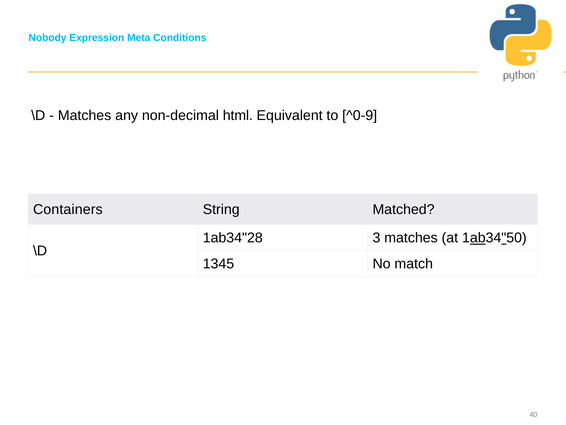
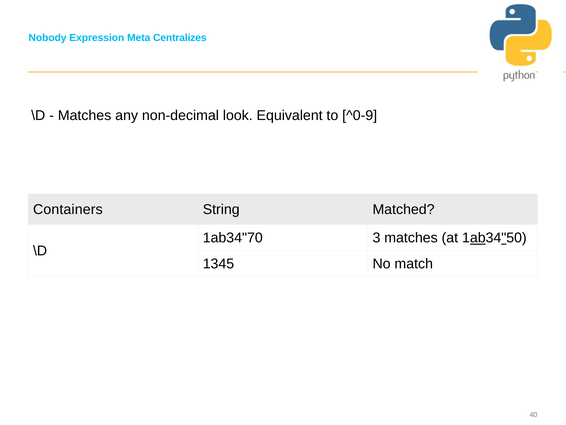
Conditions: Conditions -> Centralizes (180, 38)
html: html -> look (238, 115)
1ab34"28: 1ab34"28 -> 1ab34"70 (233, 238)
